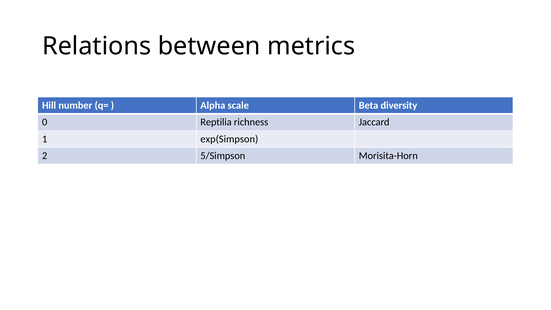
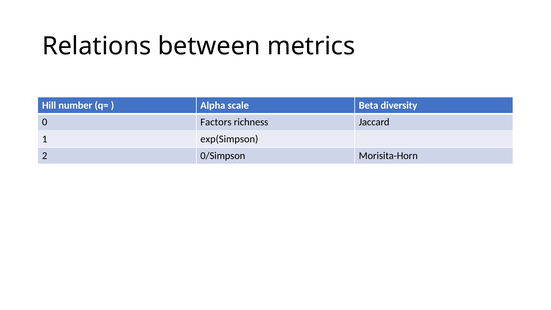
Reptilia: Reptilia -> Factors (216, 122)
5/Simpson: 5/Simpson -> 0/Simpson (223, 156)
